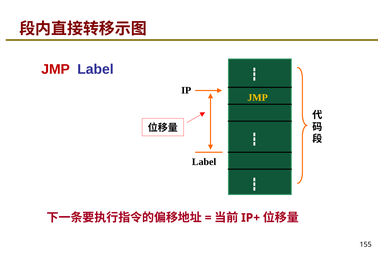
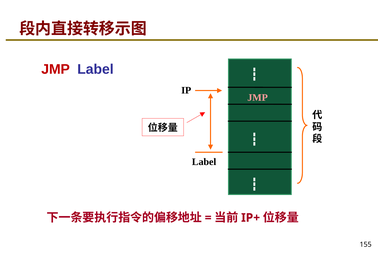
JMP colour: yellow -> pink (258, 97)
